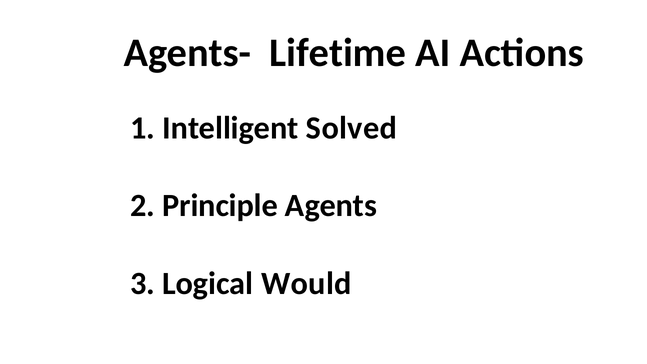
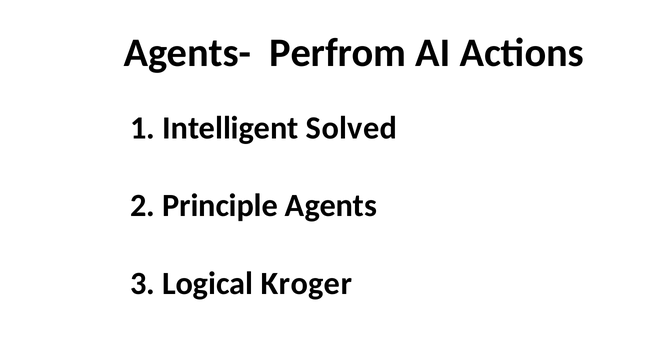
Lifetime: Lifetime -> Perfrom (338, 53)
Would: Would -> Kroger (306, 283)
